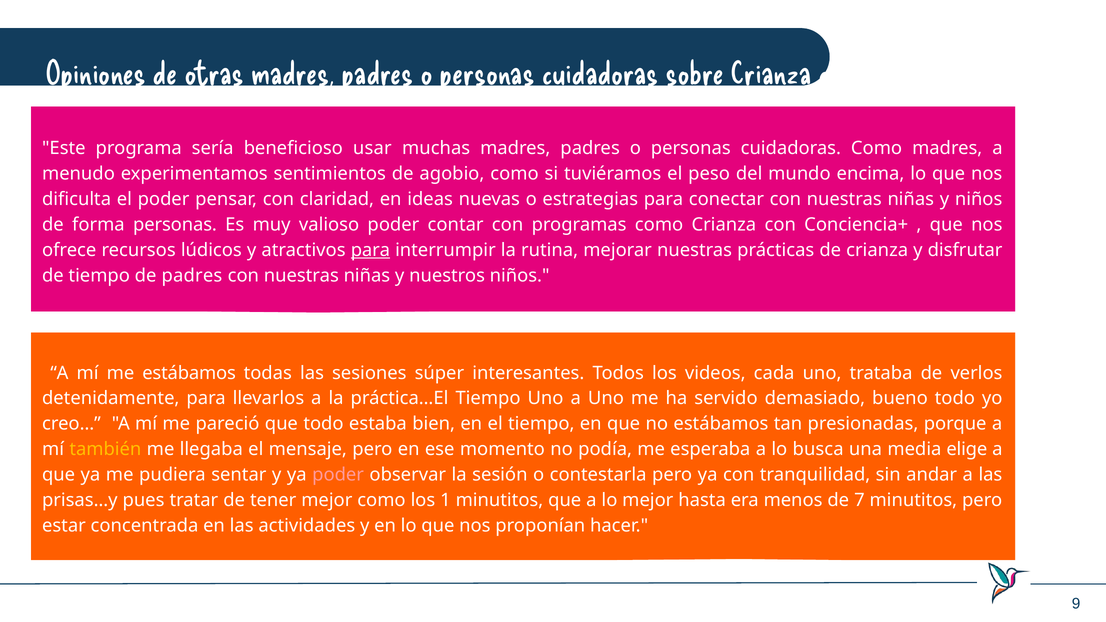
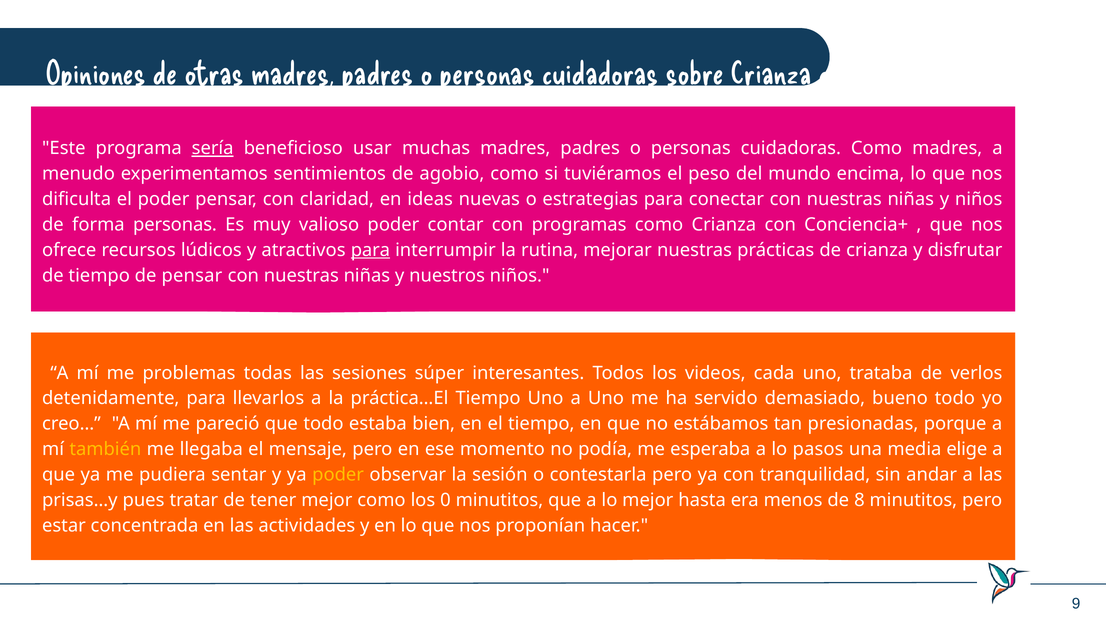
sería underline: none -> present (213, 148)
de padres: padres -> pensar (192, 276)
me estábamos: estábamos -> problemas (189, 373)
busca: busca -> pasos (818, 449)
poder colour: pink -> yellow (338, 475)
1: 1 -> 0 (445, 500)
7: 7 -> 8 (859, 500)
